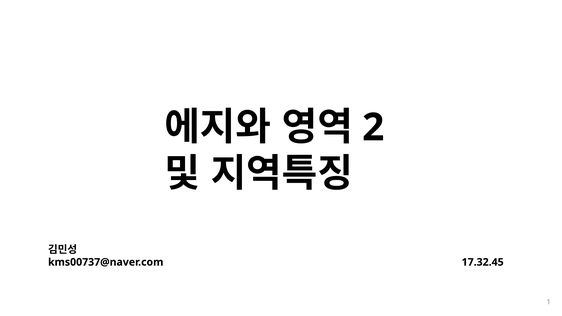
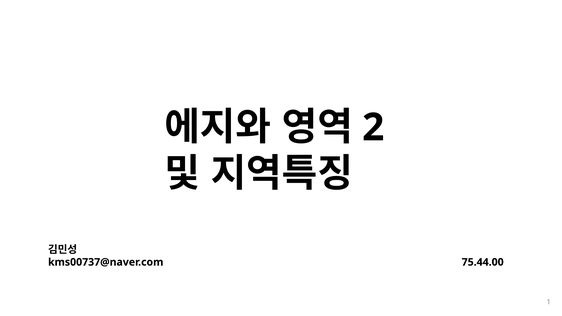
17.32.45: 17.32.45 -> 75.44.00 (483, 262)
